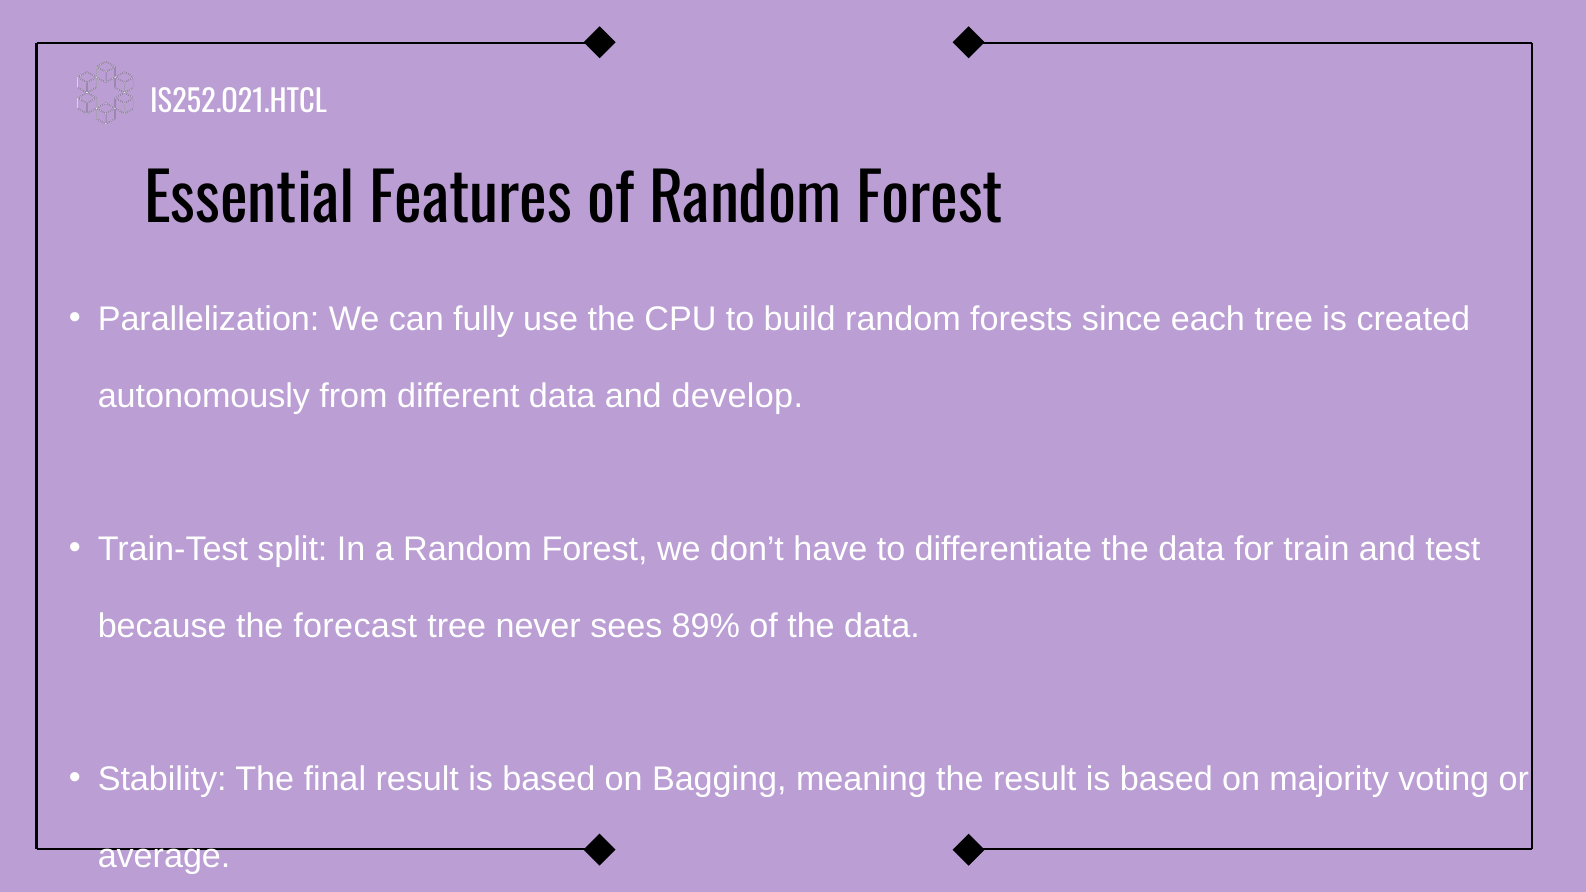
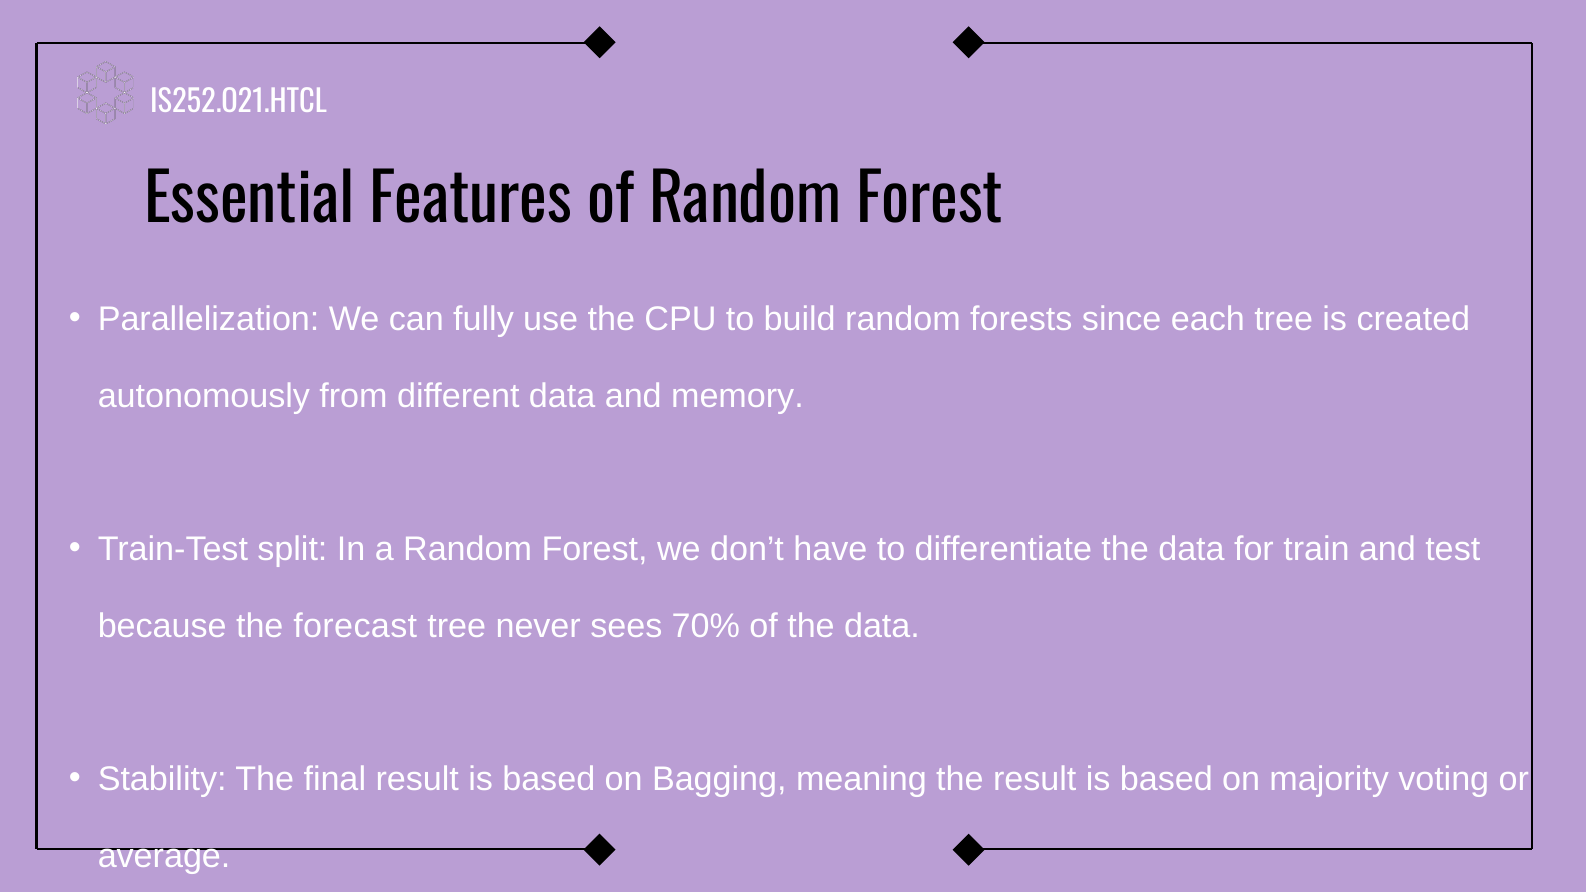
develop: develop -> memory (737, 396)
89%: 89% -> 70% (706, 626)
